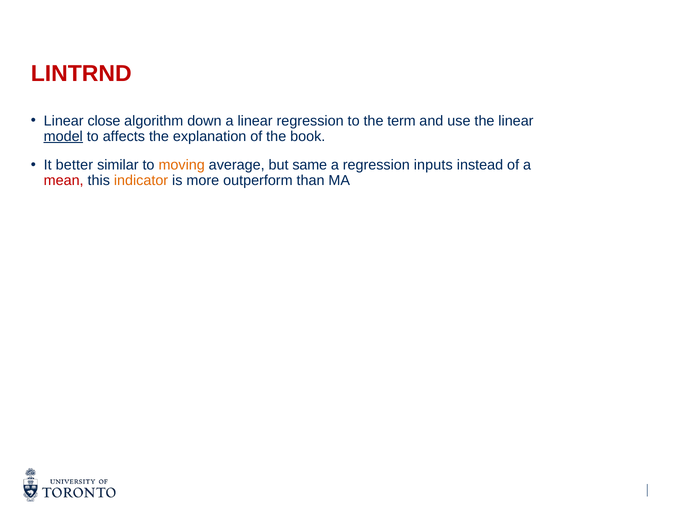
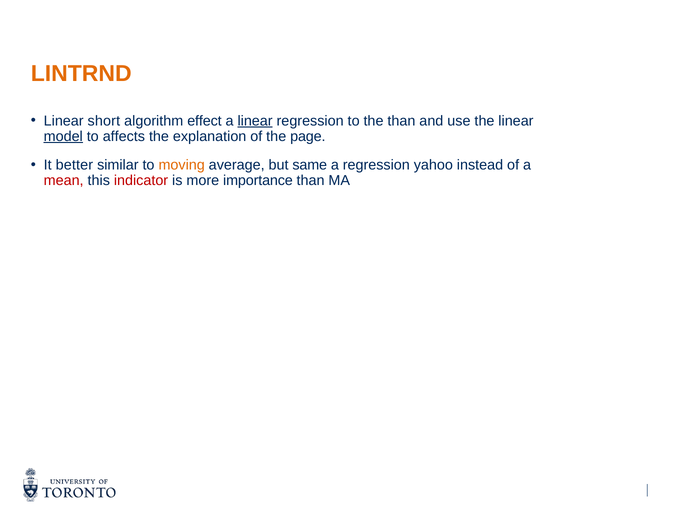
LINTRND colour: red -> orange (81, 73)
close: close -> short (104, 121)
down: down -> effect (204, 121)
linear underline: none -> present (255, 121)
the term: term -> than (401, 121)
book: book -> page (308, 136)
inputs: inputs -> yahoo (433, 165)
indicator colour: orange -> red (141, 180)
outperform: outperform -> importance (258, 180)
